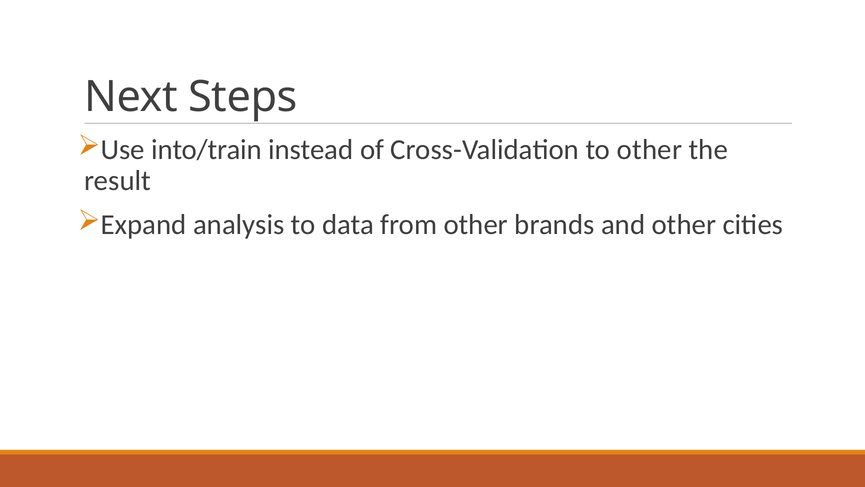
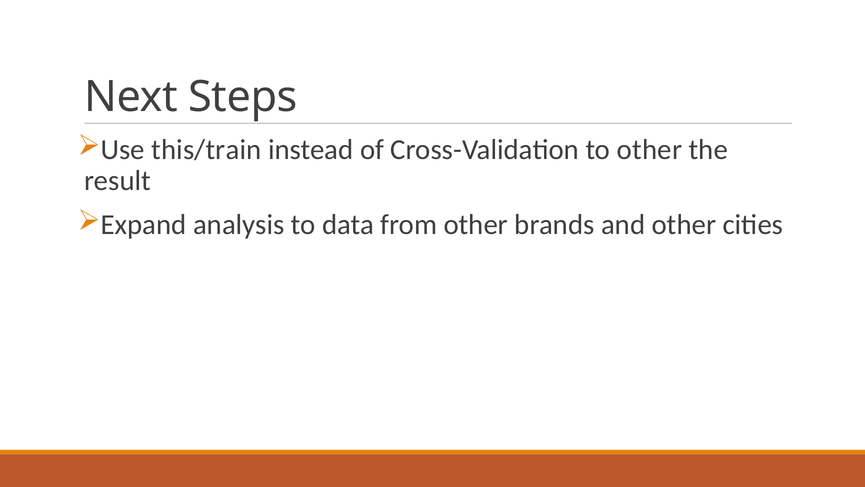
into/train: into/train -> this/train (206, 150)
